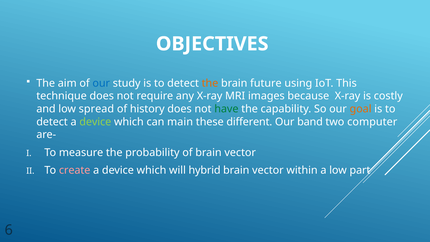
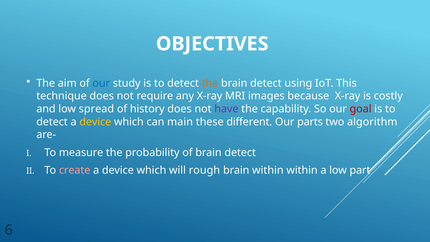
future: future -> detect (266, 83)
have colour: green -> purple (226, 109)
goal colour: orange -> red (361, 109)
device colour: light green -> yellow (95, 122)
band: band -> parts (310, 122)
computer: computer -> algorithm (372, 122)
of brain vector: vector -> detect (240, 152)
hybrid: hybrid -> rough (204, 170)
vector: vector -> within (268, 170)
